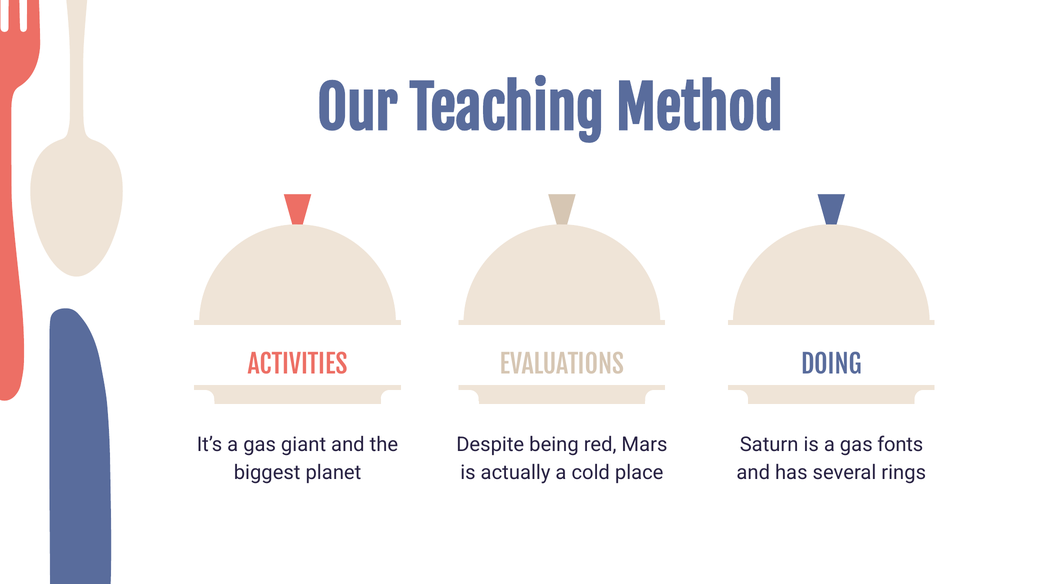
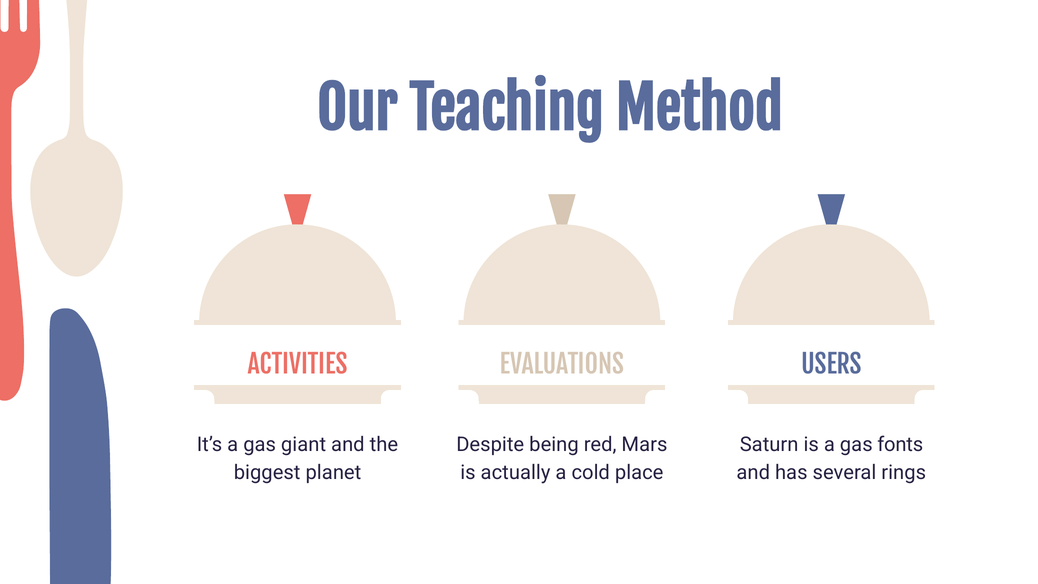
DOING: DOING -> USERS (832, 365)
